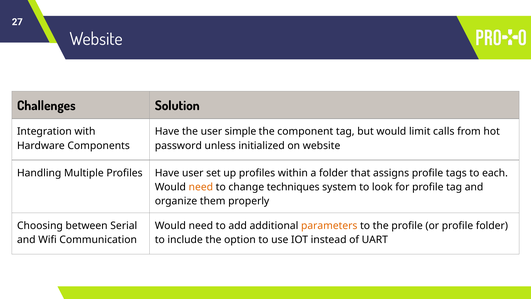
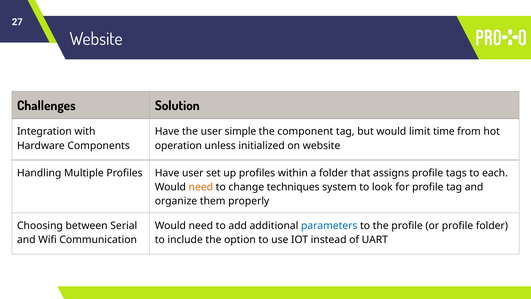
calls: calls -> time (444, 131)
password: password -> operation (178, 146)
parameters colour: orange -> blue (329, 226)
